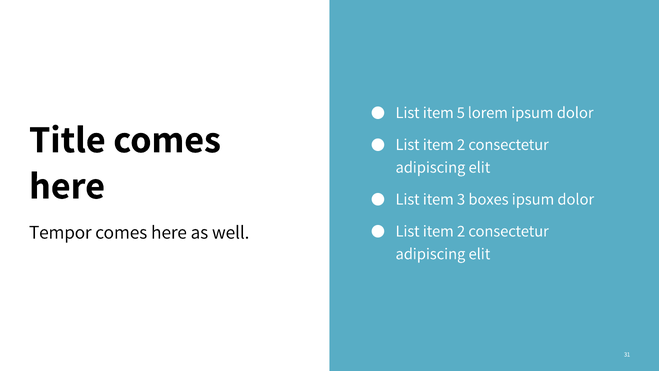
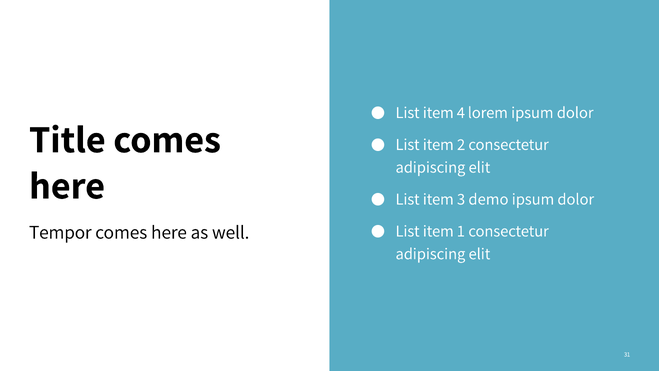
5: 5 -> 4 (461, 112)
boxes: boxes -> demo (488, 199)
2: 2 -> 1 (461, 231)
